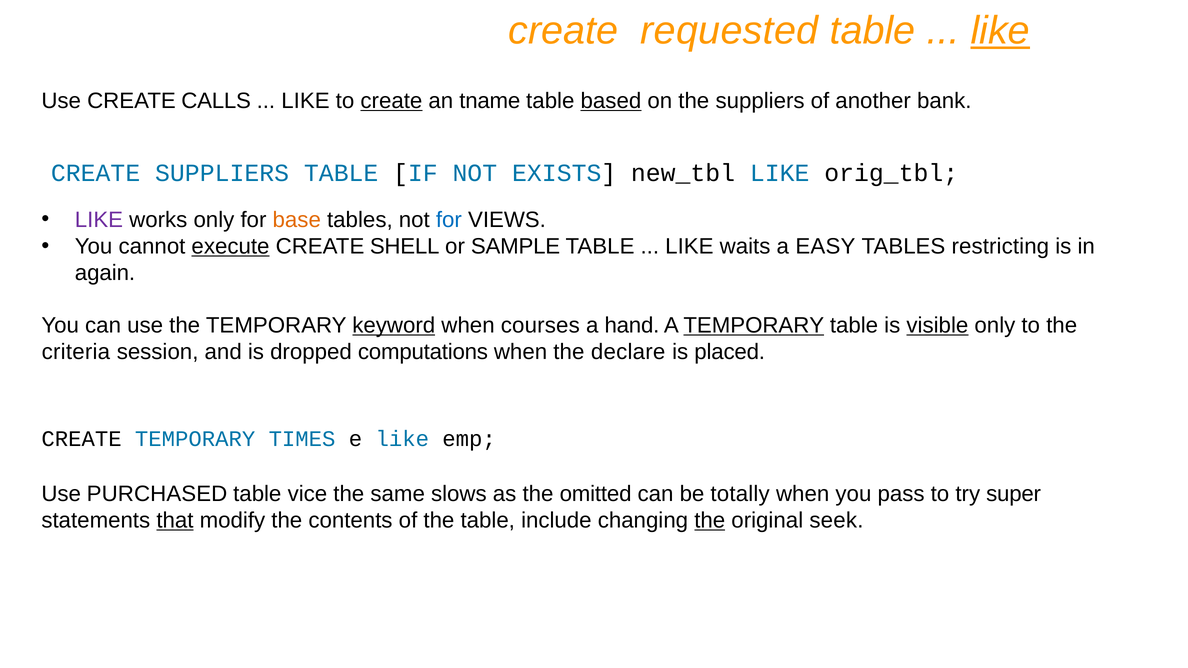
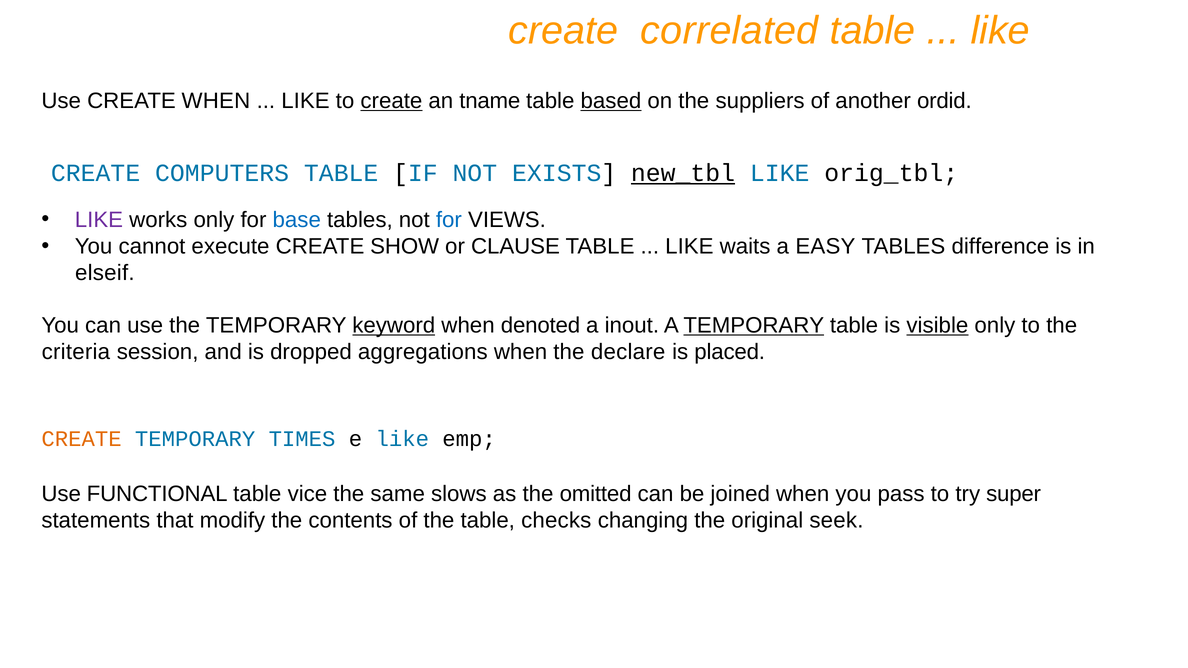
requested: requested -> correlated (729, 31)
like underline: present -> none (1000, 31)
CREATE CALLS: CALLS -> WHEN (216, 101)
bank: bank -> ordid (944, 101)
CREATE SUPPLIERS: SUPPLIERS -> COMPUTERS (222, 173)
new_tbl underline: none -> present (683, 173)
base colour: orange -> blue (297, 220)
execute underline: present -> none (230, 246)
SHELL: SHELL -> SHOW (405, 246)
SAMPLE: SAMPLE -> CLAUSE (515, 246)
restricting: restricting -> difference (1000, 246)
again: again -> elseif (105, 273)
courses: courses -> denoted (540, 326)
hand: hand -> inout (632, 326)
computations: computations -> aggregations (423, 352)
CREATE colour: black -> orange (82, 439)
PURCHASED: PURCHASED -> FUNCTIONAL (157, 494)
totally: totally -> joined (740, 494)
that underline: present -> none (175, 521)
include: include -> checks (556, 521)
the underline: present -> none (710, 521)
